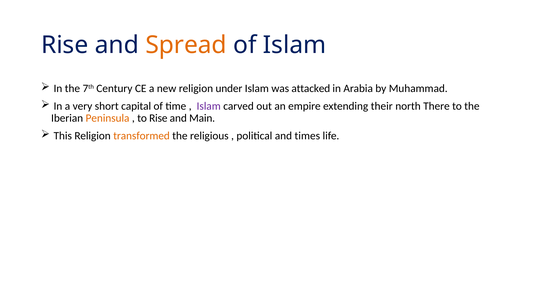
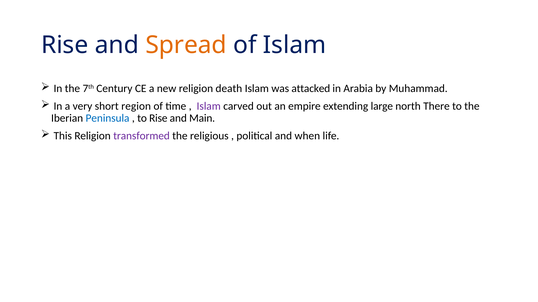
under: under -> death (229, 89)
capital: capital -> region (136, 106)
their: their -> large (382, 106)
Peninsula colour: orange -> blue (108, 118)
transformed colour: orange -> purple (142, 136)
times: times -> when (307, 136)
